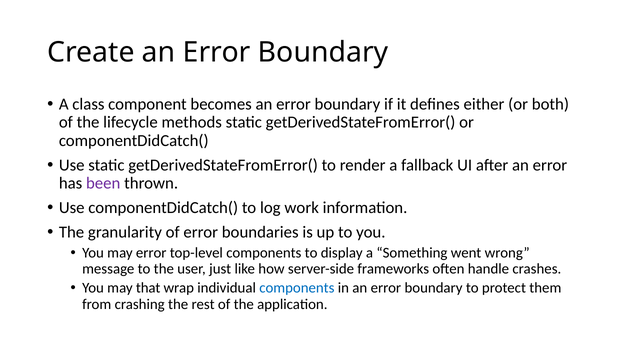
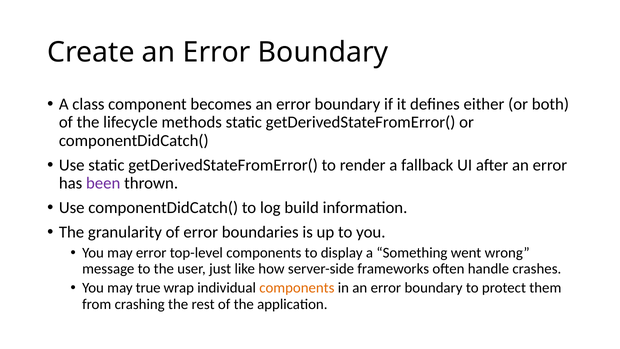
work: work -> build (302, 208)
that: that -> true (148, 288)
components colour: blue -> orange (297, 288)
